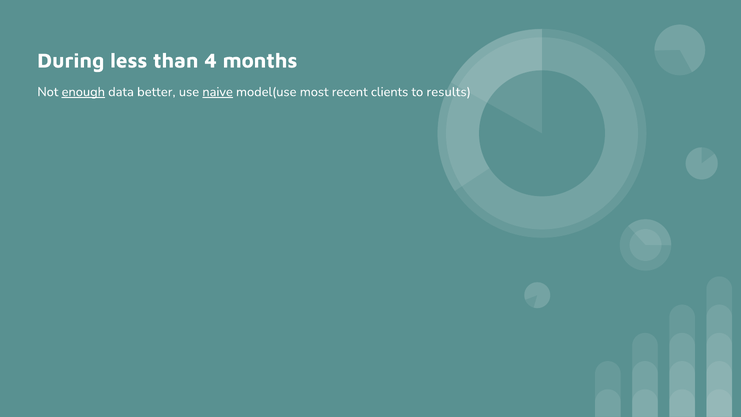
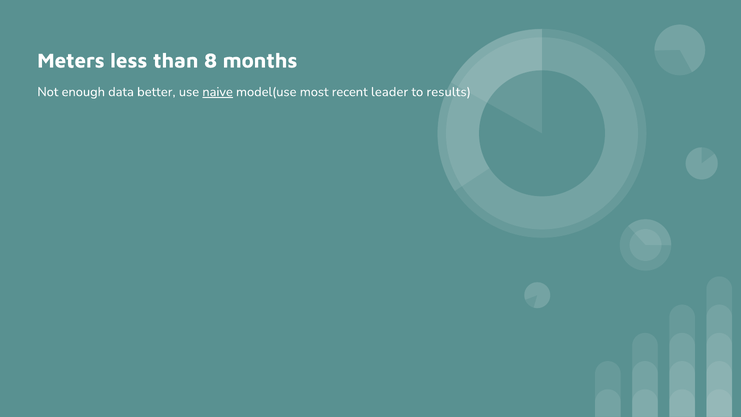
During: During -> Meters (71, 61)
4: 4 -> 8 (211, 61)
enough underline: present -> none (83, 92)
clients: clients -> leader (390, 92)
